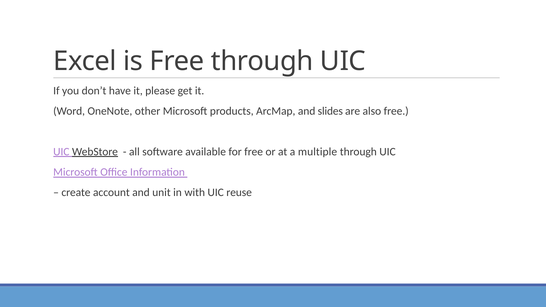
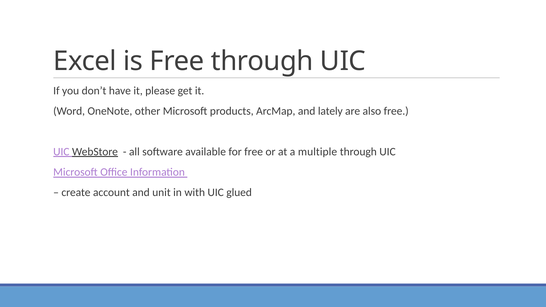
slides: slides -> lately (330, 111)
reuse: reuse -> glued (239, 193)
